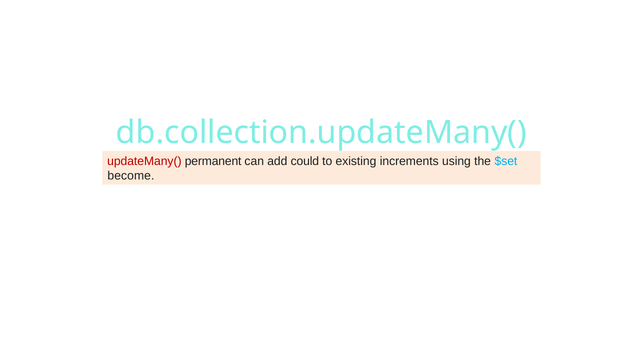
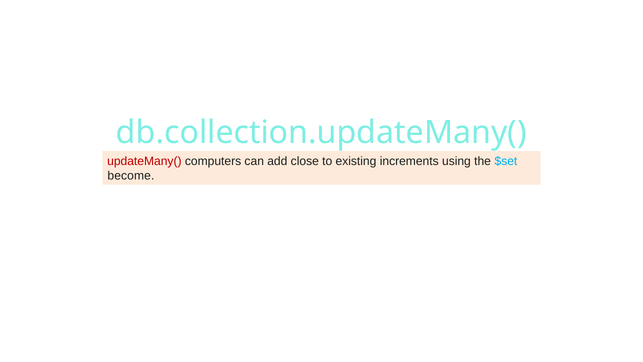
permanent: permanent -> computers (213, 161)
could: could -> close (305, 161)
